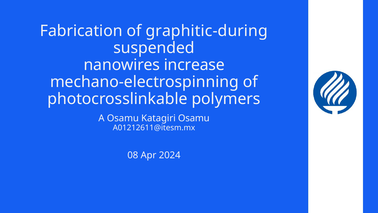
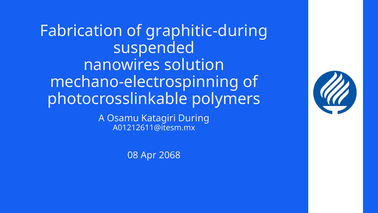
increase: increase -> solution (194, 65)
Katagiri Osamu: Osamu -> During (194, 118)
2024: 2024 -> 2068 (170, 155)
